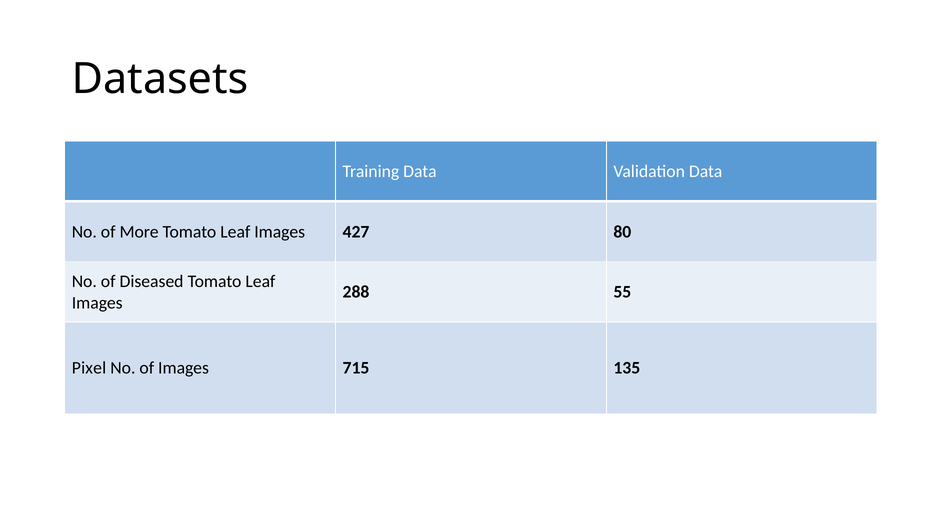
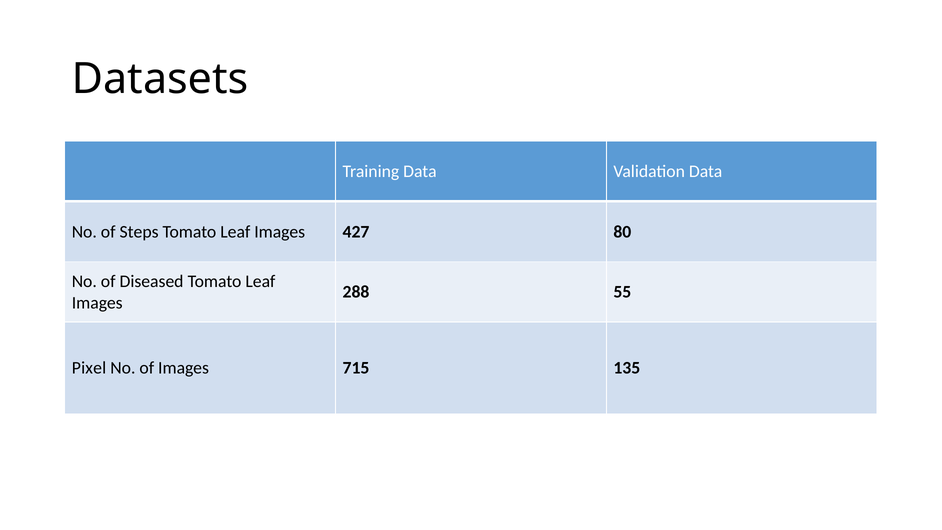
More: More -> Steps (139, 232)
